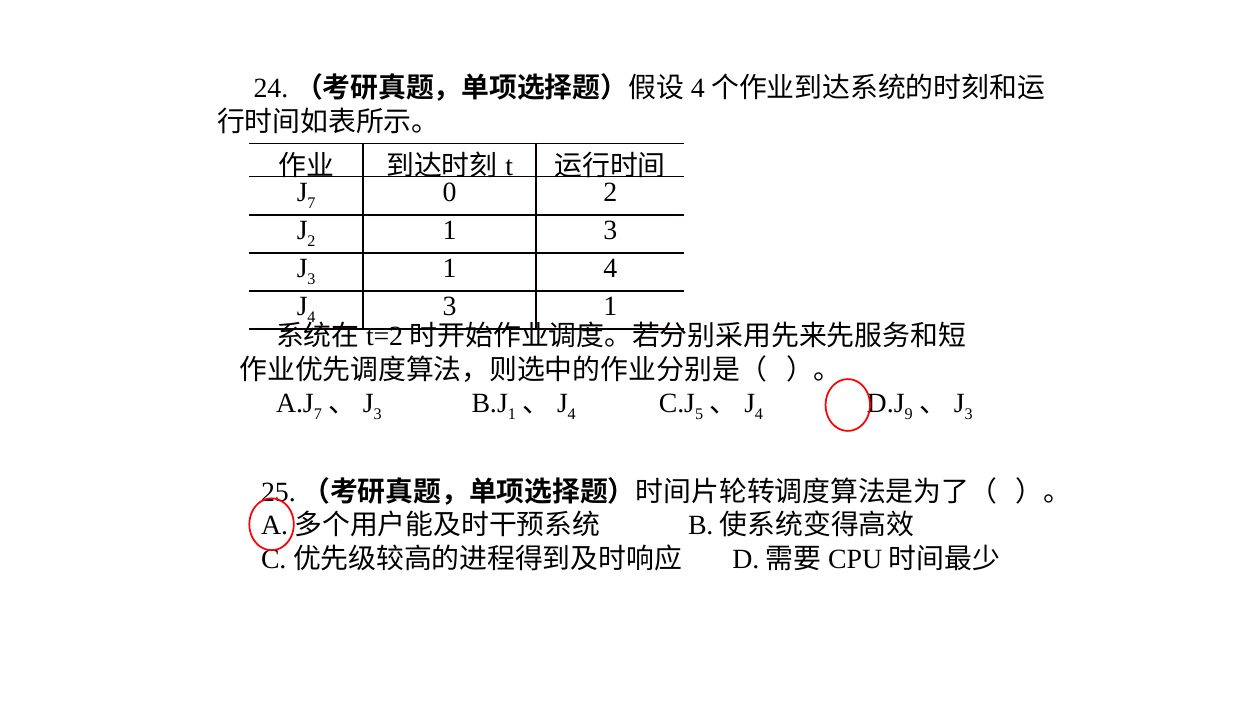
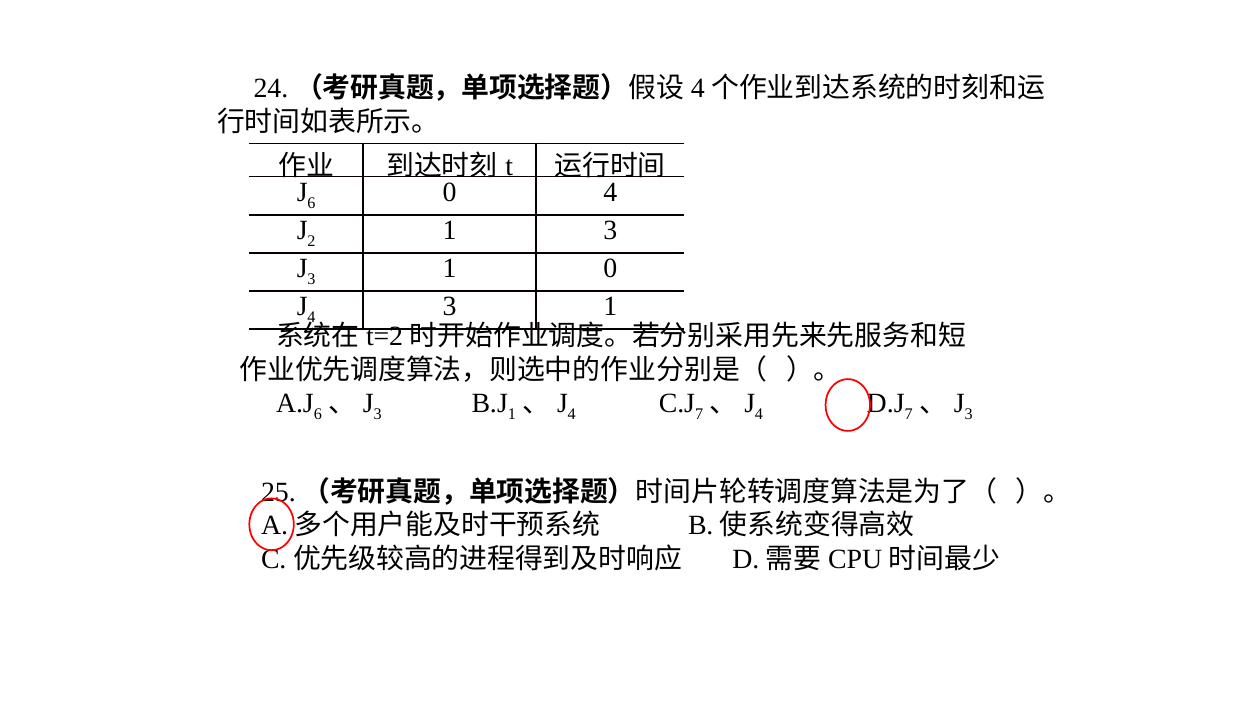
7: 7 -> 6 (312, 203)
0 2: 2 -> 4 (610, 193)
1 4: 4 -> 0 (610, 269)
7: 7 -> 6 (318, 415)
5: 5 -> 7 (699, 415)
9: 9 -> 7 (909, 415)
